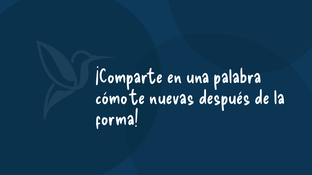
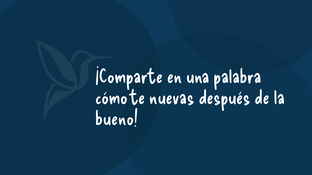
forma: forma -> bueno (117, 119)
